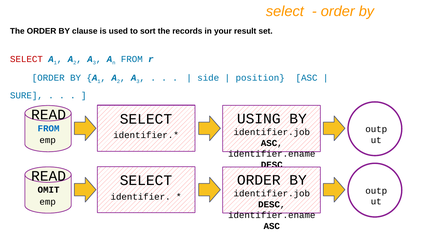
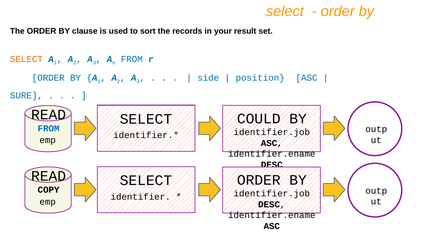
SELECT colour: red -> orange (26, 59)
USING: USING -> COULD (259, 119)
OMIT: OMIT -> COPY (49, 190)
